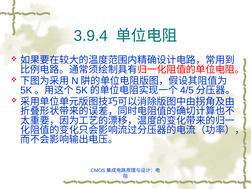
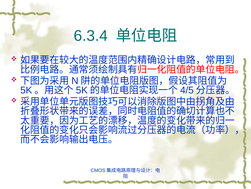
3.9.4: 3.9.4 -> 6.3.4 (91, 36)
